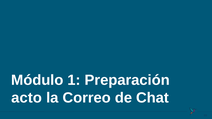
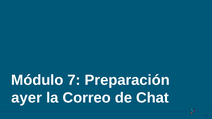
1: 1 -> 7 (74, 80)
acto: acto -> ayer (27, 98)
